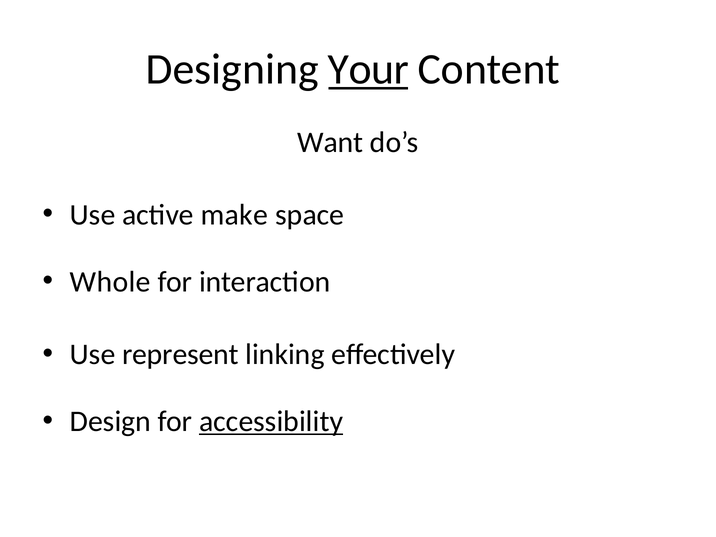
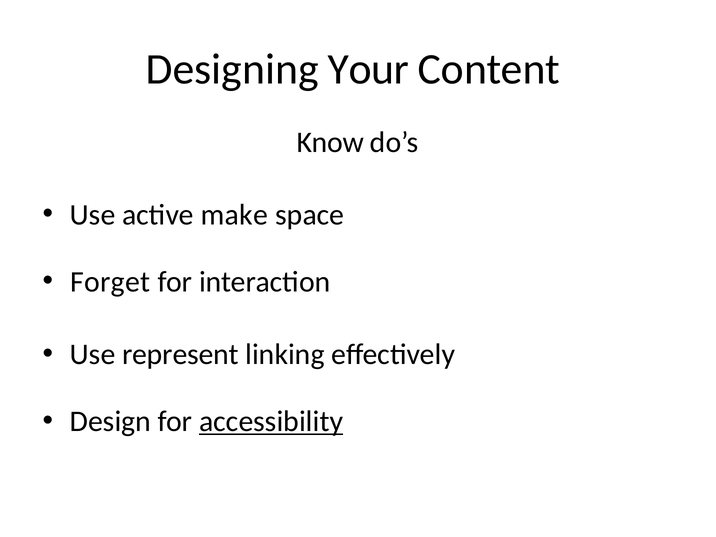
Your underline: present -> none (368, 69)
Want: Want -> Know (330, 142)
Whole: Whole -> Forget (110, 282)
